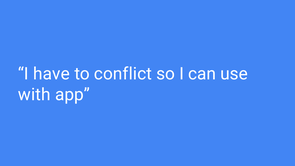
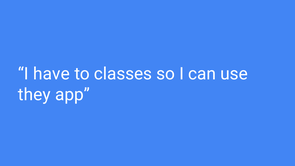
conflict: conflict -> classes (123, 74)
with: with -> they (34, 94)
